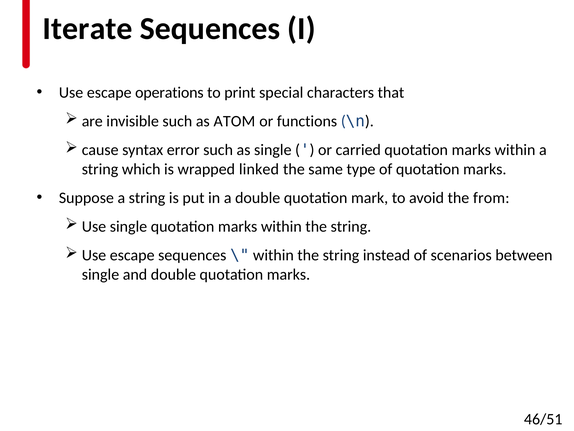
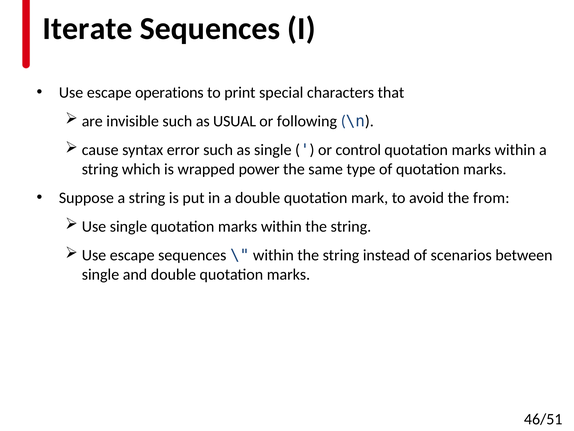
ATOM: ATOM -> USUAL (235, 121)
functions: functions -> following (307, 121)
carried: carried -> control (358, 150)
linked: linked -> power (259, 169)
